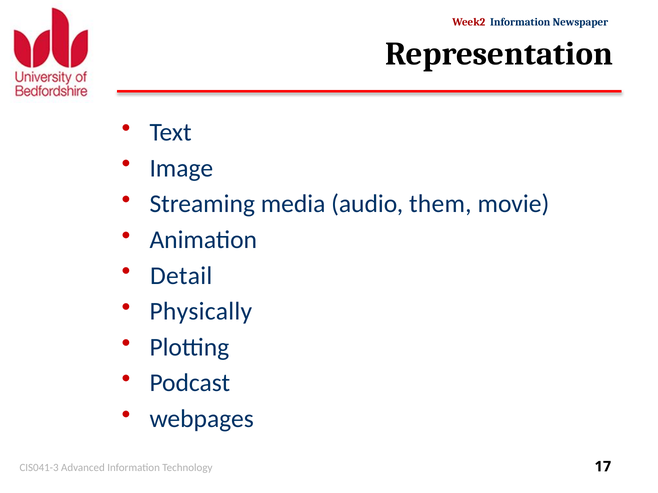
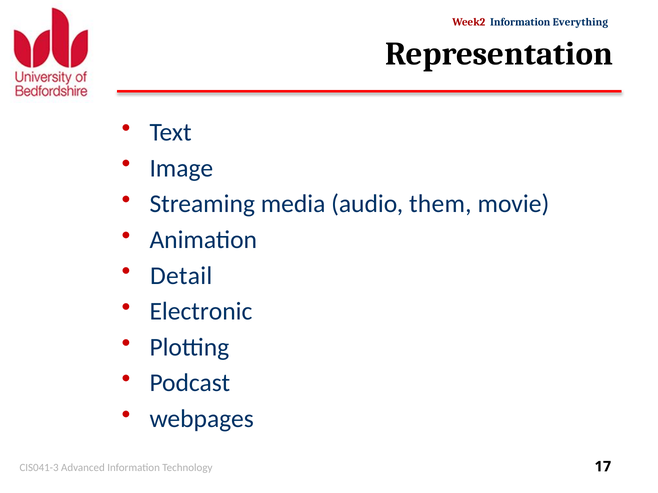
Newspaper: Newspaper -> Everything (580, 22)
Physically: Physically -> Electronic (201, 312)
